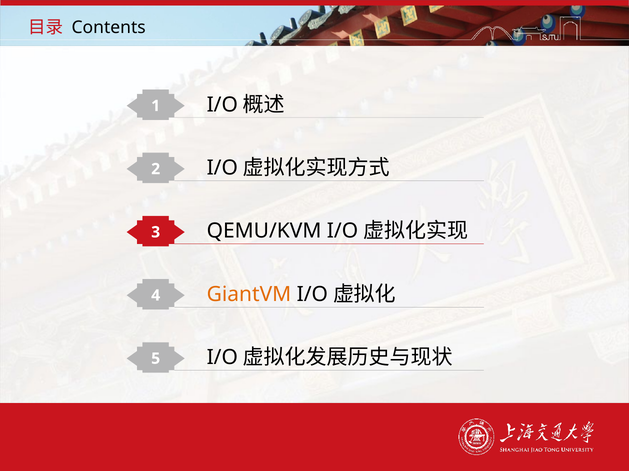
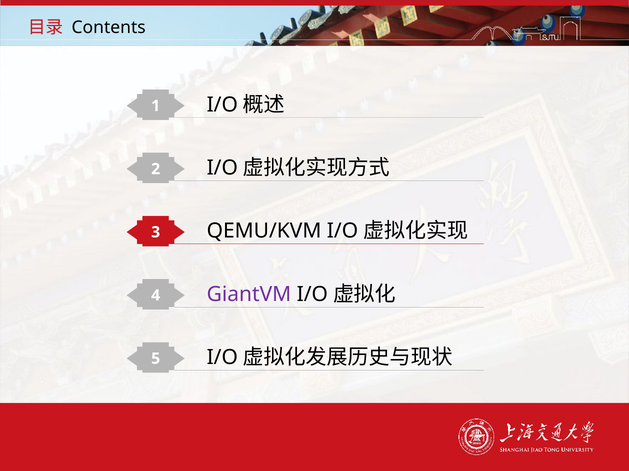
GiantVM colour: orange -> purple (249, 295)
